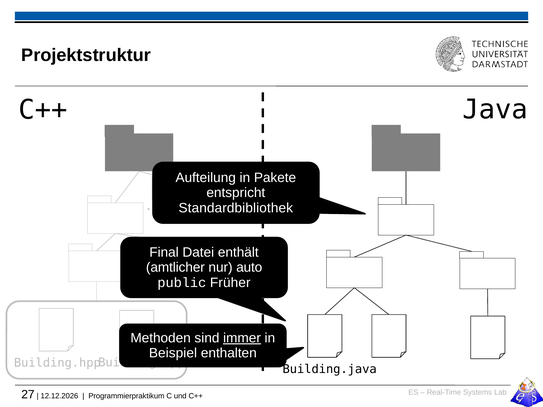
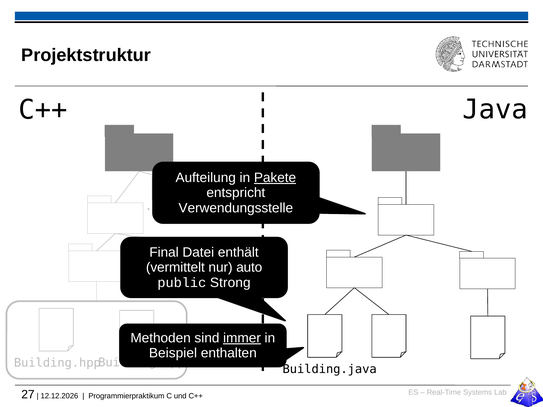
Pakete underline: none -> present (275, 178)
Standardbibliothek: Standardbibliothek -> Verwendungsstelle (236, 208)
amtlicher: amtlicher -> vermittelt (175, 268)
Früher: Früher -> Strong (230, 283)
